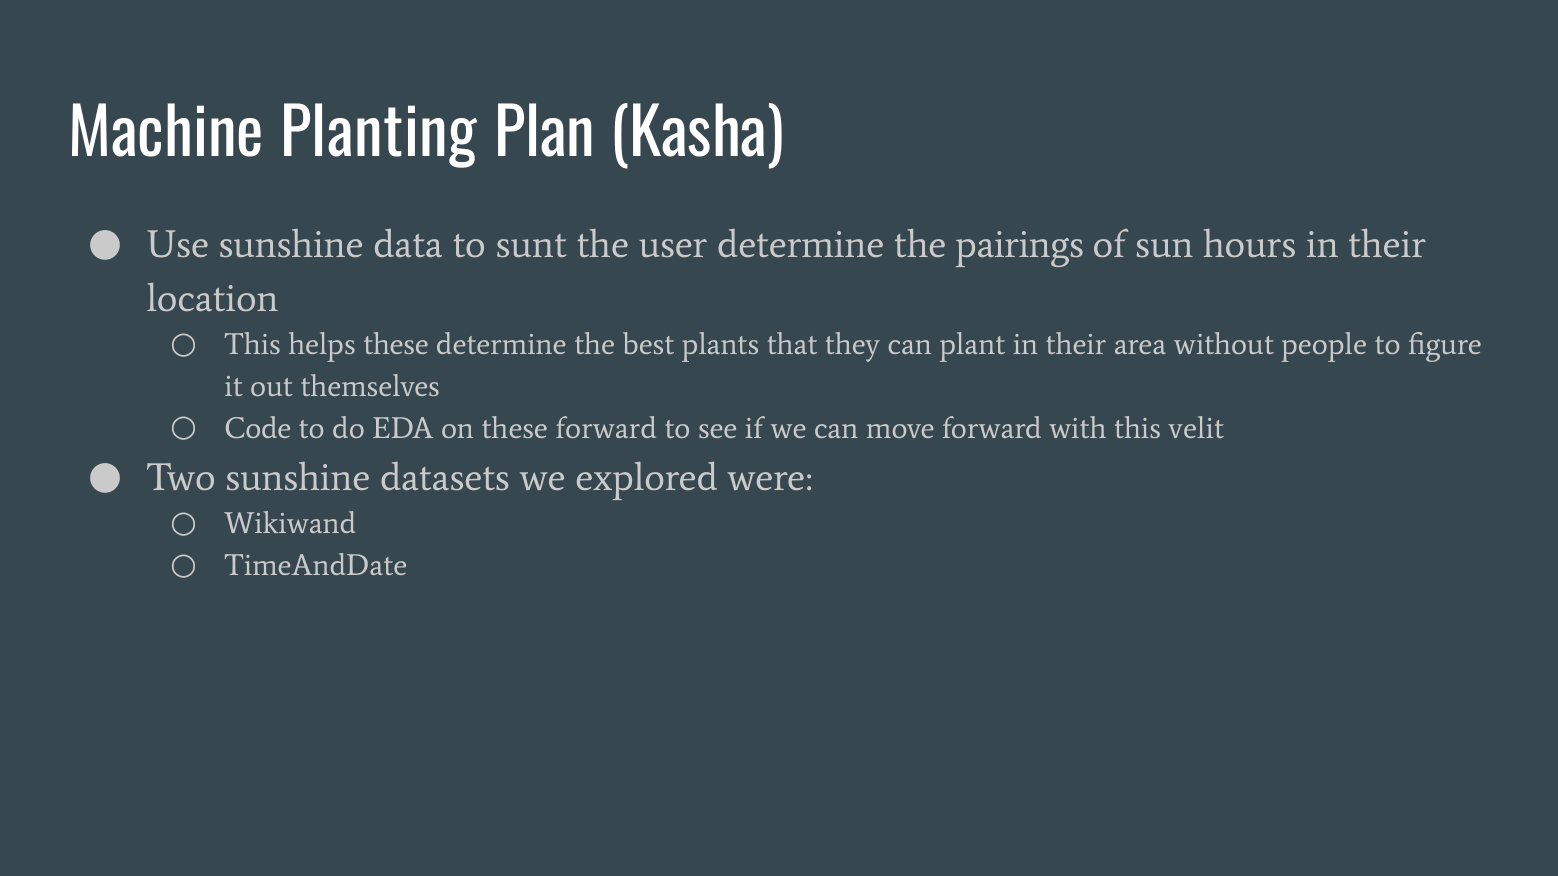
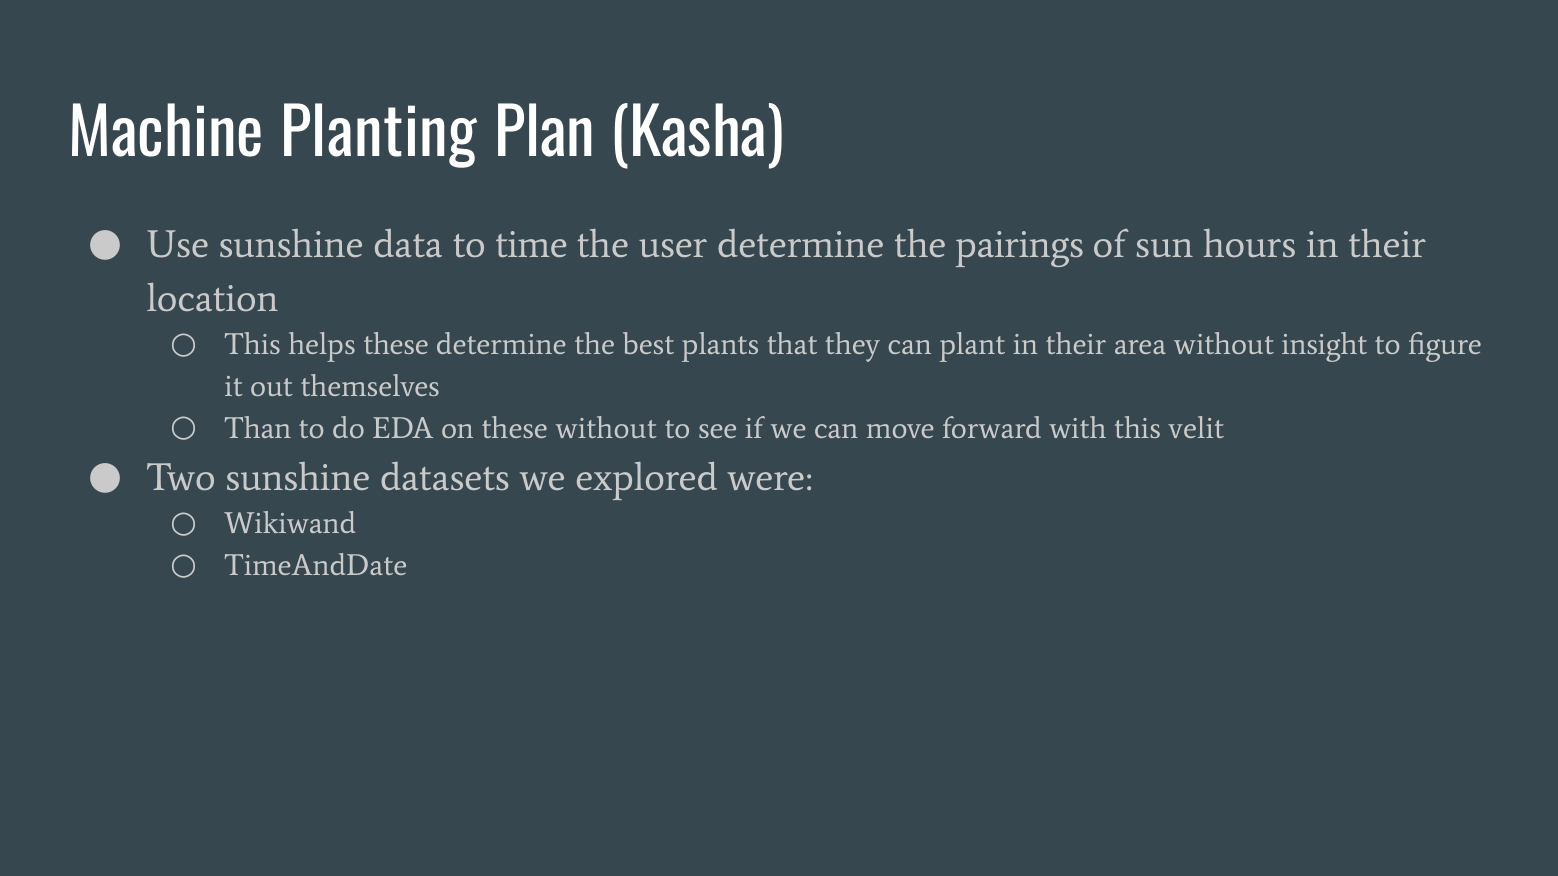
sunt: sunt -> time (531, 245)
people: people -> insight (1324, 345)
Code: Code -> Than (258, 429)
these forward: forward -> without (606, 429)
